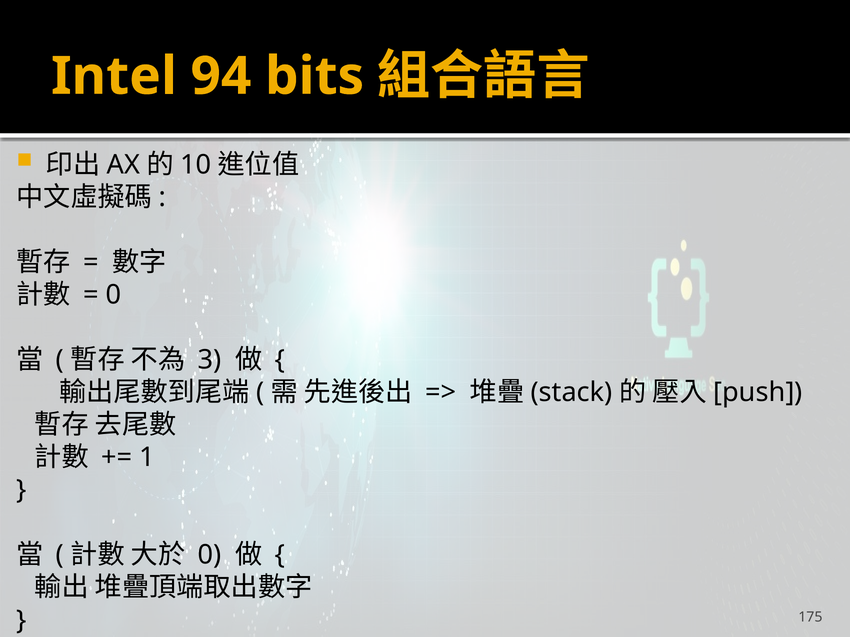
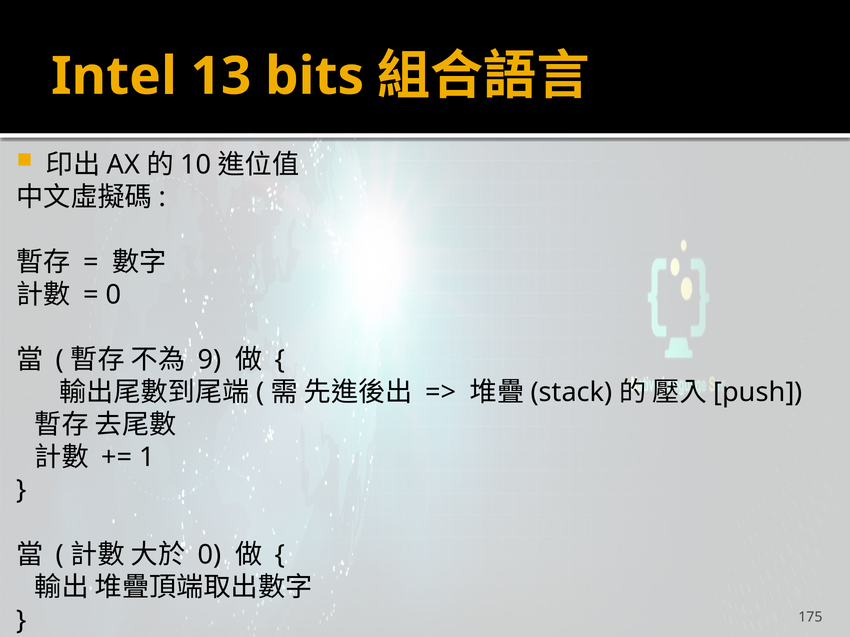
94: 94 -> 13 (221, 76)
3: 3 -> 9 (210, 360)
